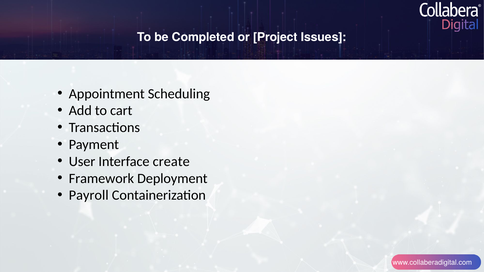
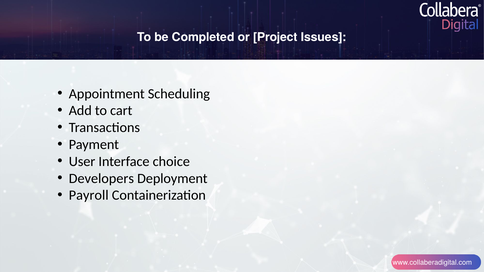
create: create -> choice (171, 162)
Framework: Framework -> Developers (101, 179)
